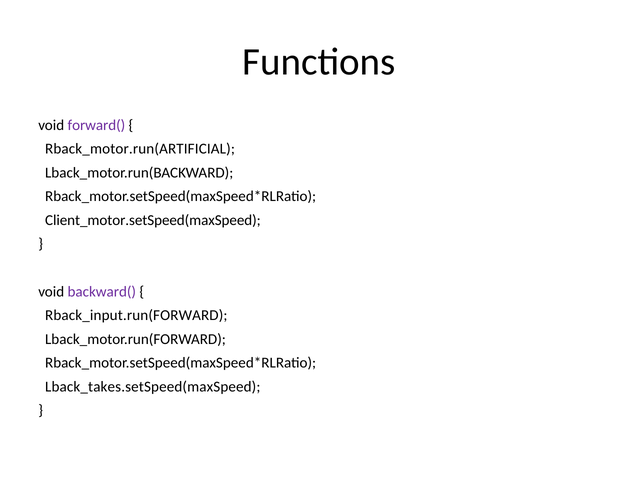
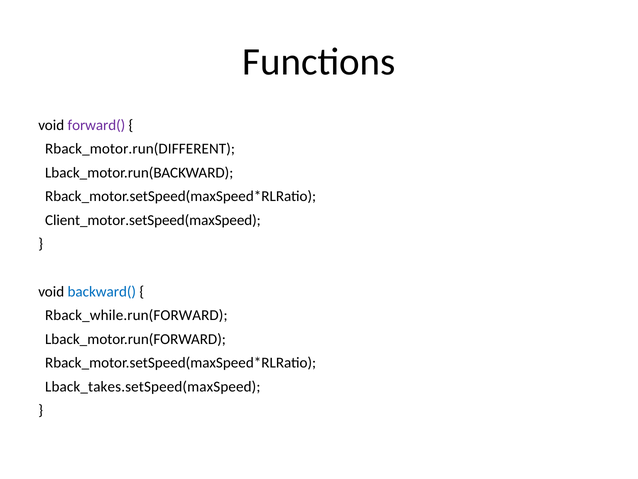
Rback_motor.run(ARTIFICIAL: Rback_motor.run(ARTIFICIAL -> Rback_motor.run(DIFFERENT (140, 149)
backward( colour: purple -> blue (102, 291)
Rback_input.run(FORWARD: Rback_input.run(FORWARD -> Rback_while.run(FORWARD (136, 315)
